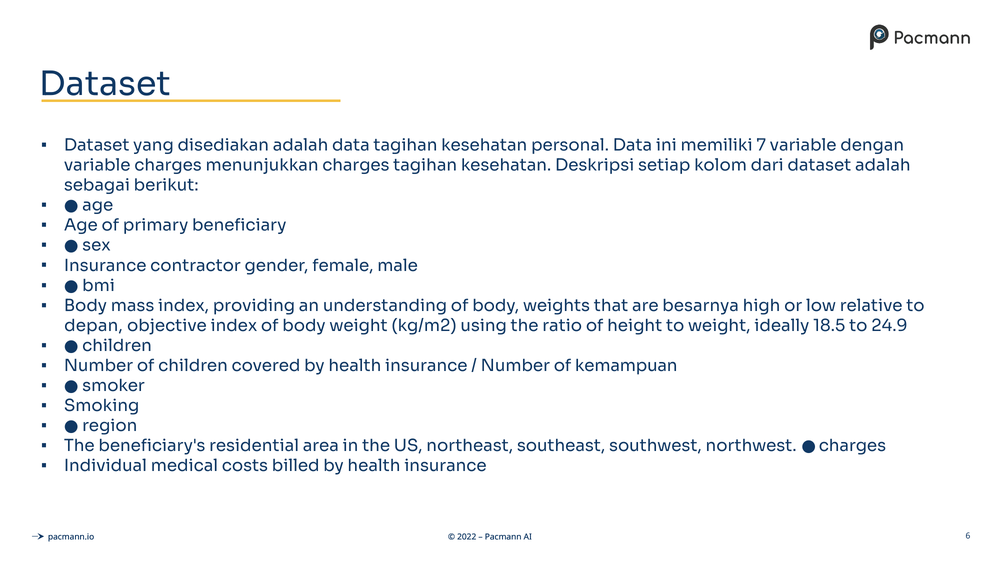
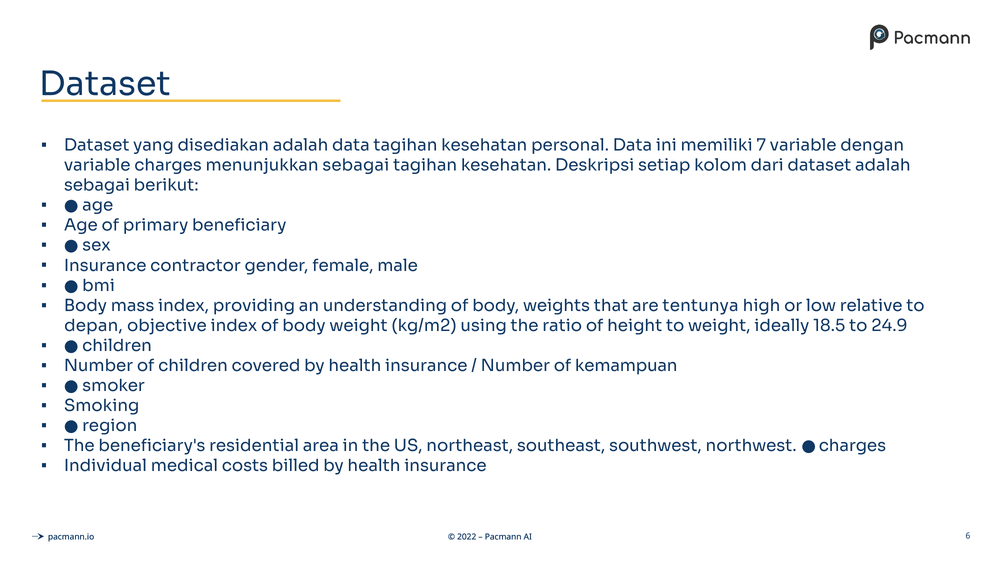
menunjukkan charges: charges -> sebagai (356, 165)
besarnya: besarnya -> tentunya (701, 305)
